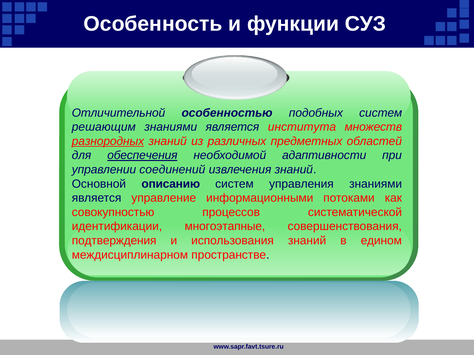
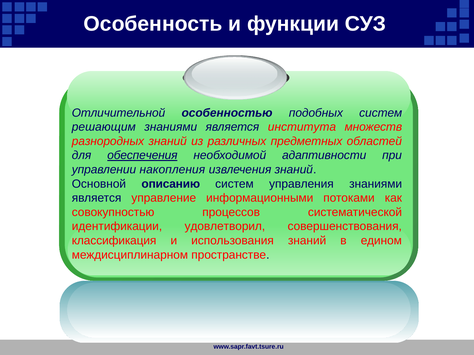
разнородных underline: present -> none (108, 141)
соединений: соединений -> накопления (172, 170)
многоэтапные: многоэтапные -> удовлетворил (225, 227)
подтверждения: подтверждения -> классификация (114, 241)
